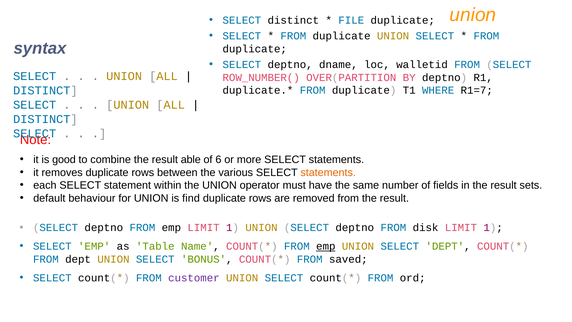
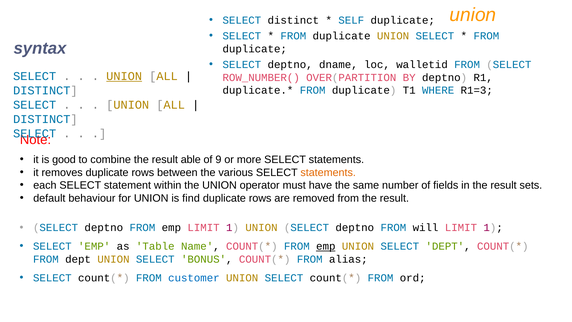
FILE: FILE -> SELF (351, 20)
UNION underline: none -> present (124, 76)
R1=7: R1=7 -> R1=3 (477, 90)
6: 6 -> 9 (218, 159)
disk: disk -> will (426, 228)
saved: saved -> alias (348, 259)
customer colour: purple -> blue (194, 278)
